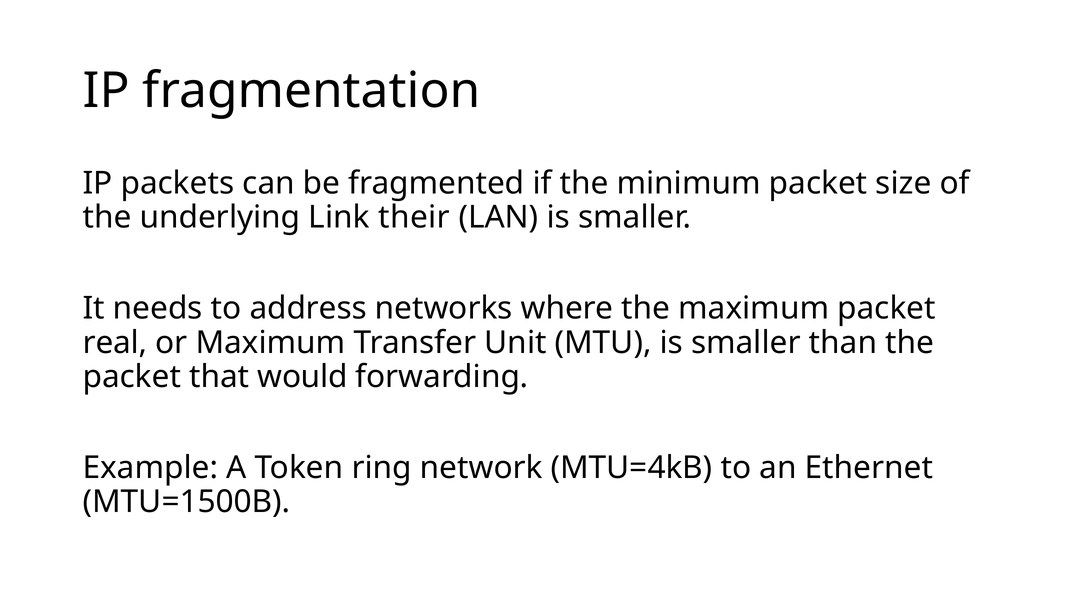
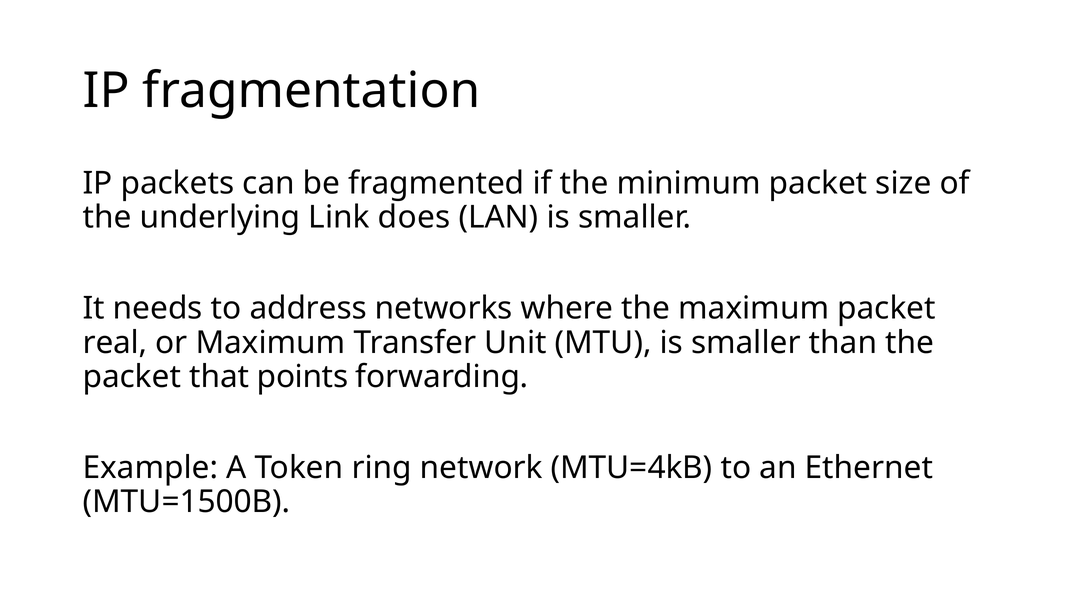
their: their -> does (414, 218)
would: would -> points (303, 377)
